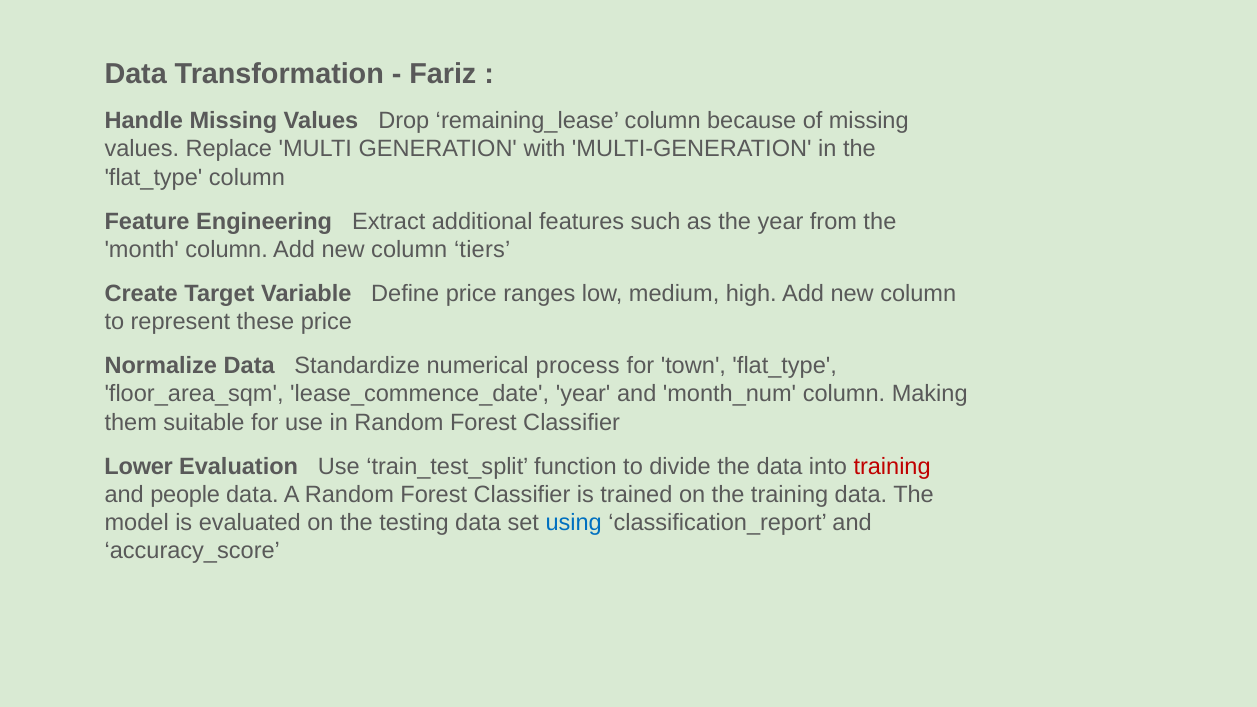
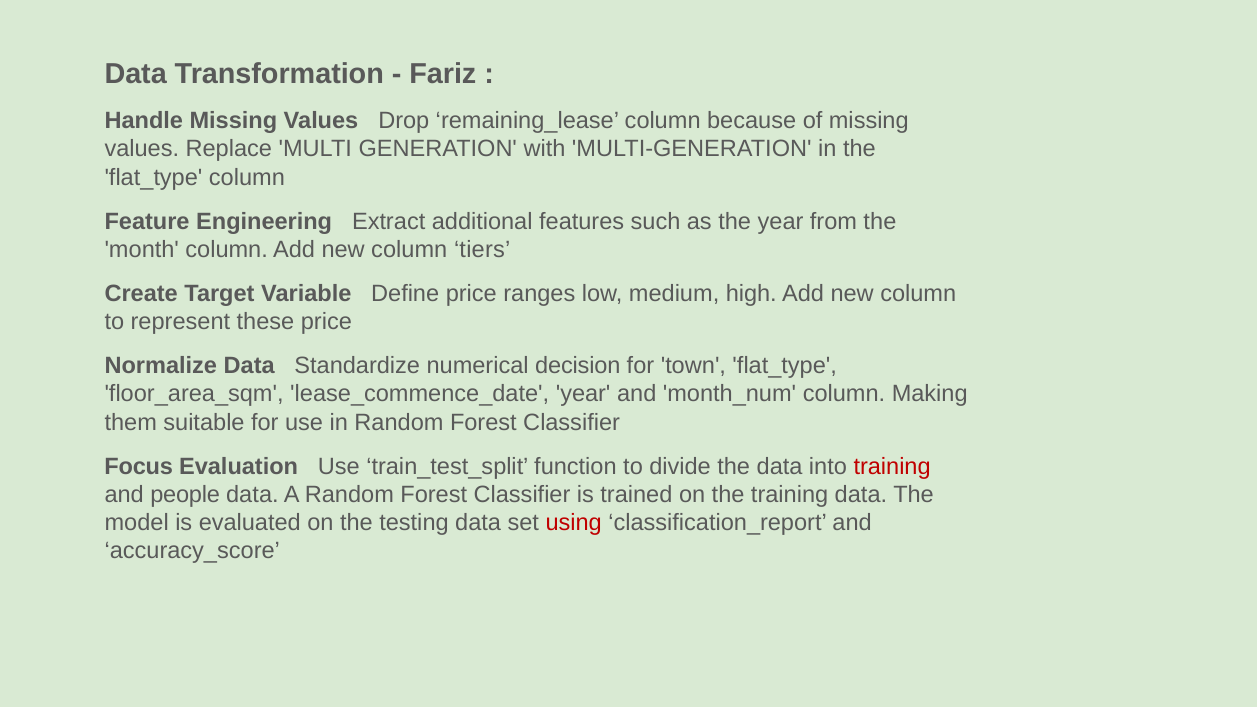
process: process -> decision (578, 366)
Lower: Lower -> Focus (139, 466)
using colour: blue -> red (574, 523)
